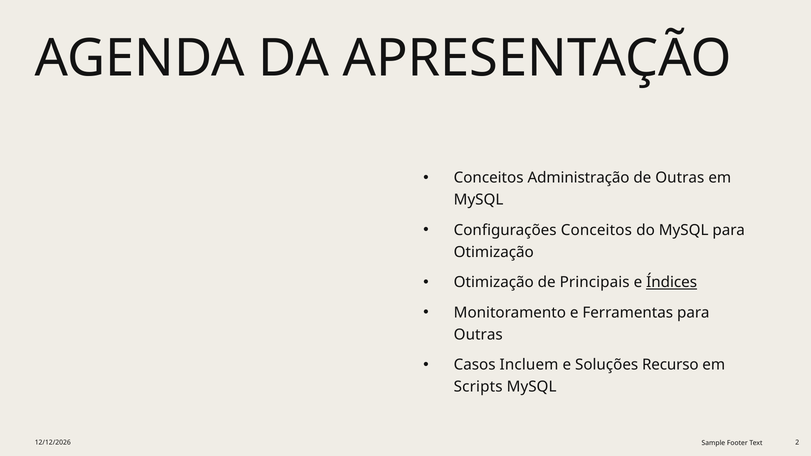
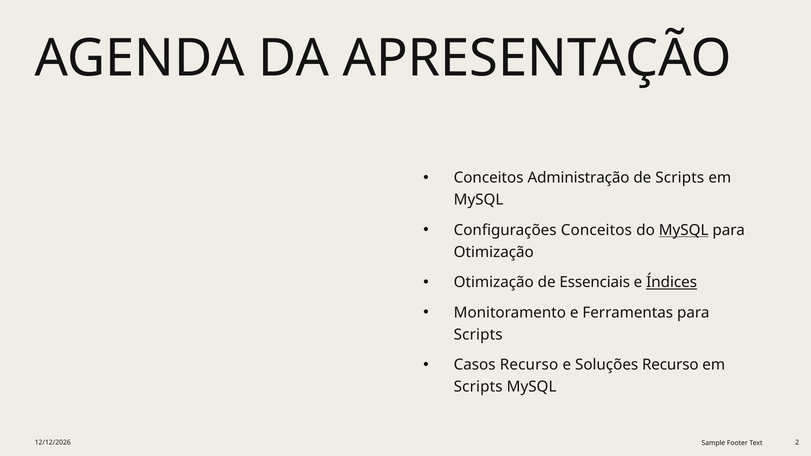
de Outras: Outras -> Scripts (680, 178)
MySQL underline: none -> present (684, 230)
Principais: Principais -> Essenciais (595, 283)
Outras: Outras -> Scripts (478, 335)
Casos Incluem: Incluem -> Recurso (529, 365)
